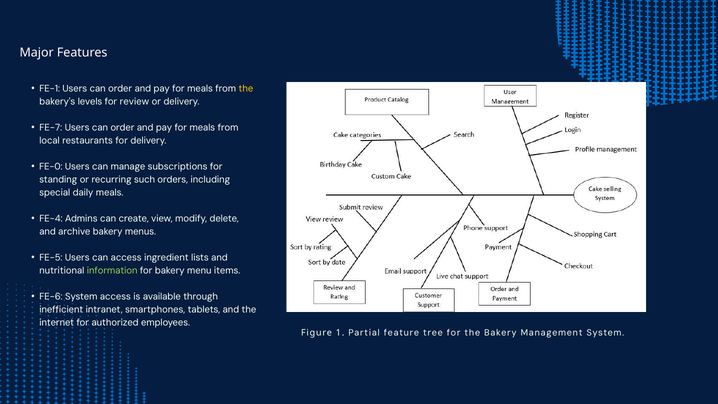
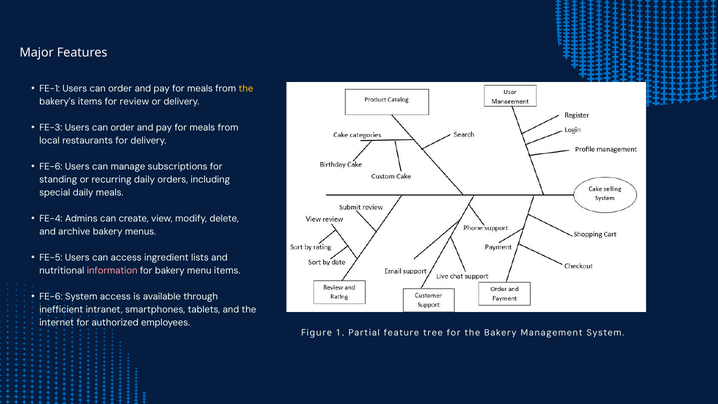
bakery's levels: levels -> items (90, 101)
FE-7: FE-7 -> FE-3 (51, 127)
FE-0: FE-0 -> FE-6 (51, 166)
recurring such: such -> daily (145, 179)
information colour: light green -> pink (112, 270)
